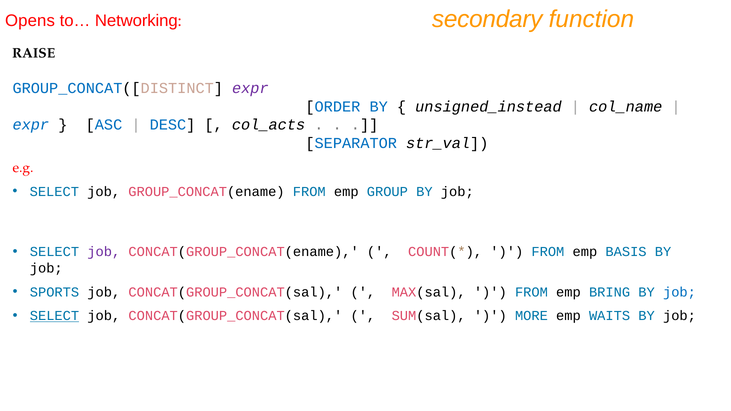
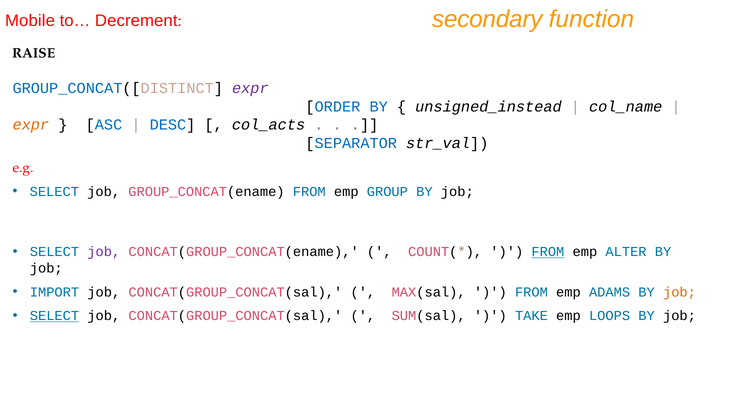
Opens: Opens -> Mobile (30, 21)
Networking: Networking -> Decrement (136, 21)
expr colour: blue -> orange (31, 125)
FROM underline: none -> present (548, 252)
BASIS: BASIS -> ALTER (626, 252)
SPORTS: SPORTS -> IMPORT (54, 292)
BRING: BRING -> ADAMS (610, 292)
job colour: blue -> orange (679, 292)
MORE: MORE -> TAKE (531, 316)
WAITS: WAITS -> LOOPS (610, 316)
